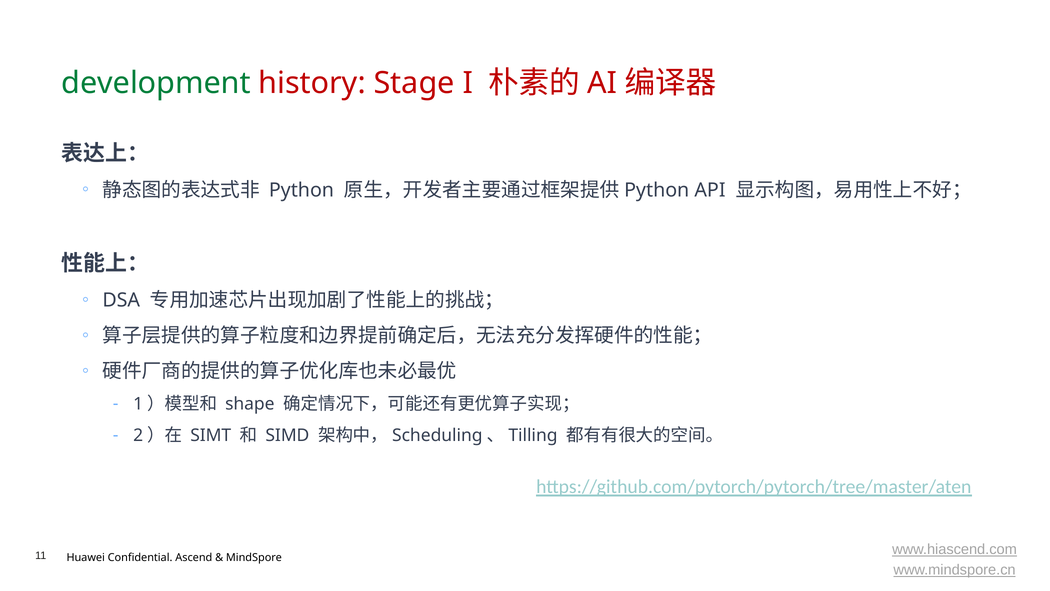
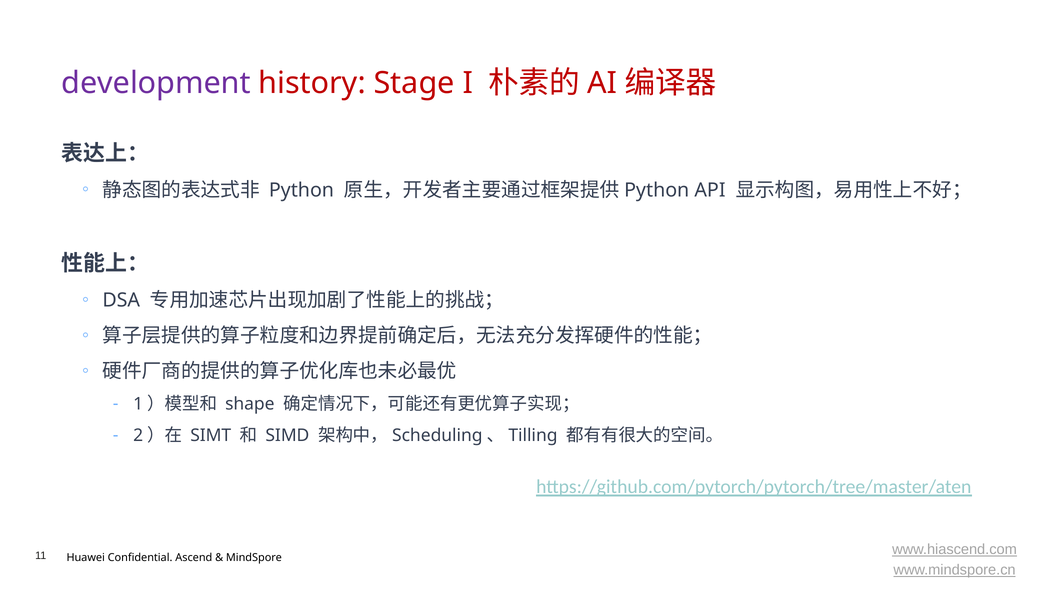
development colour: green -> purple (156, 83)
